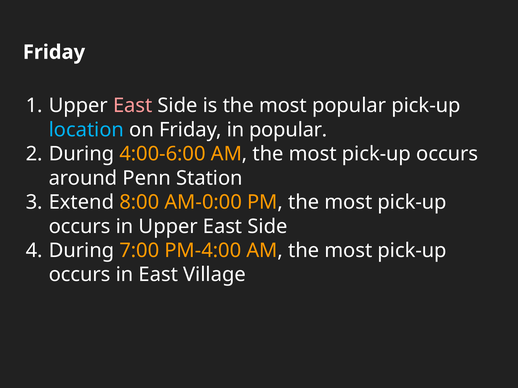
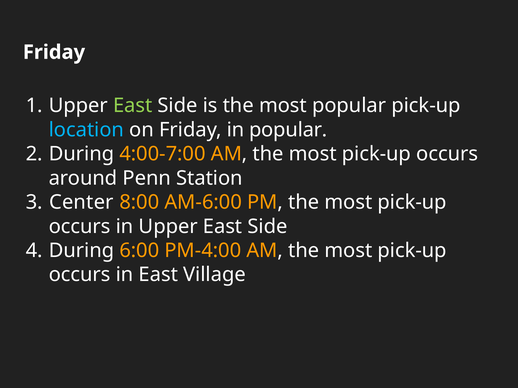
East colour: pink -> light green (133, 106)
4:00-6:00: 4:00-6:00 -> 4:00-7:00 (163, 154)
Extend: Extend -> Center (81, 202)
AM-0:00: AM-0:00 -> AM-6:00 (203, 202)
7:00: 7:00 -> 6:00 (139, 251)
